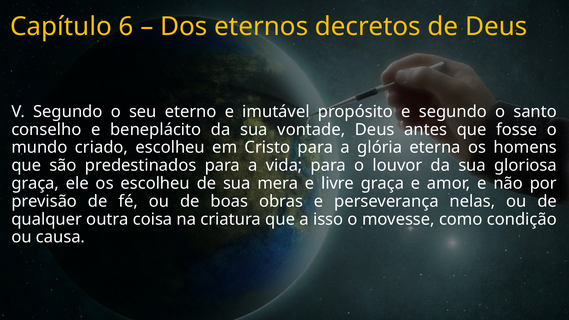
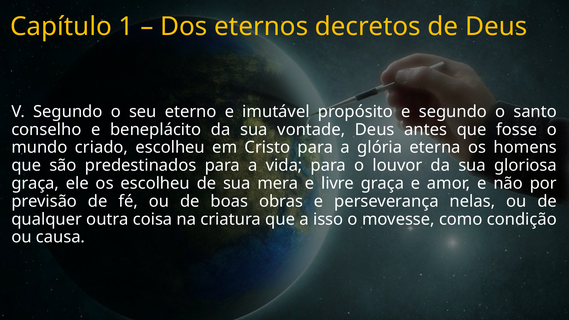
6: 6 -> 1 (126, 27)
